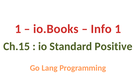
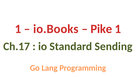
Info: Info -> Pike (101, 29)
Ch.15: Ch.15 -> Ch.17 (17, 46)
Positive: Positive -> Sending (114, 46)
